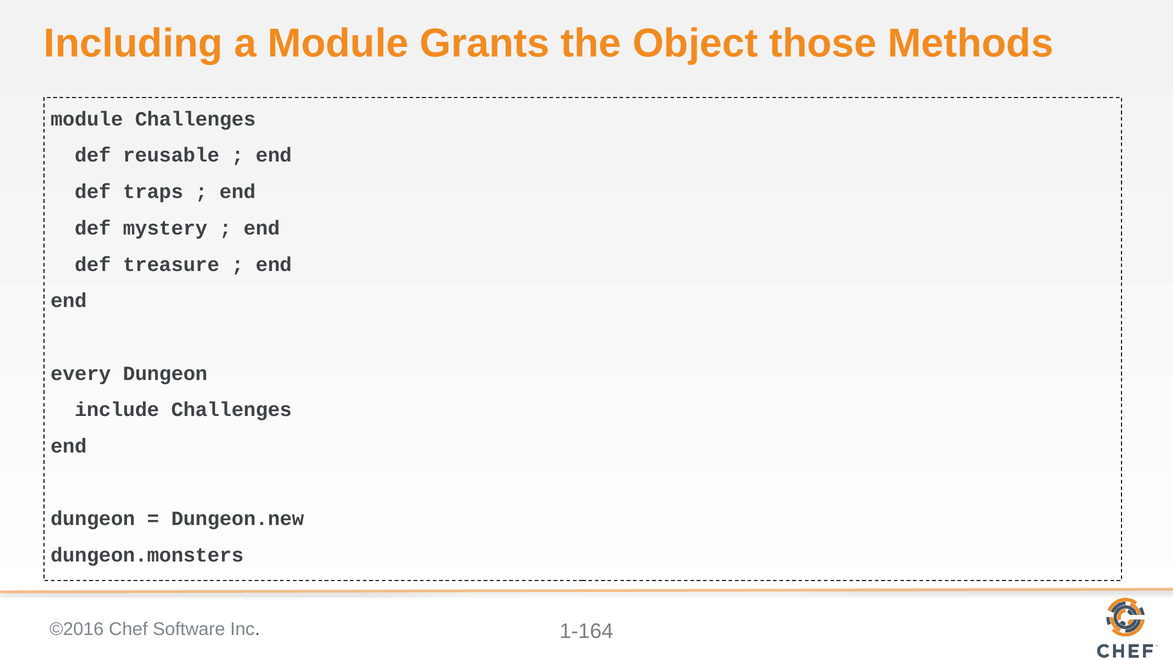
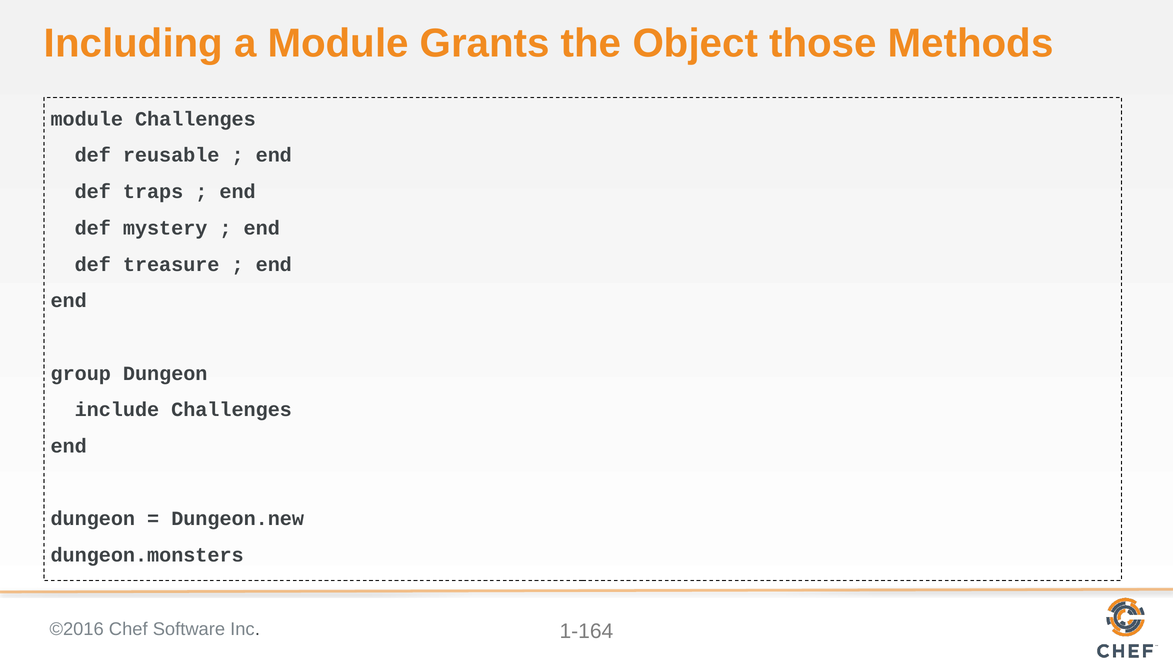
every: every -> group (81, 373)
